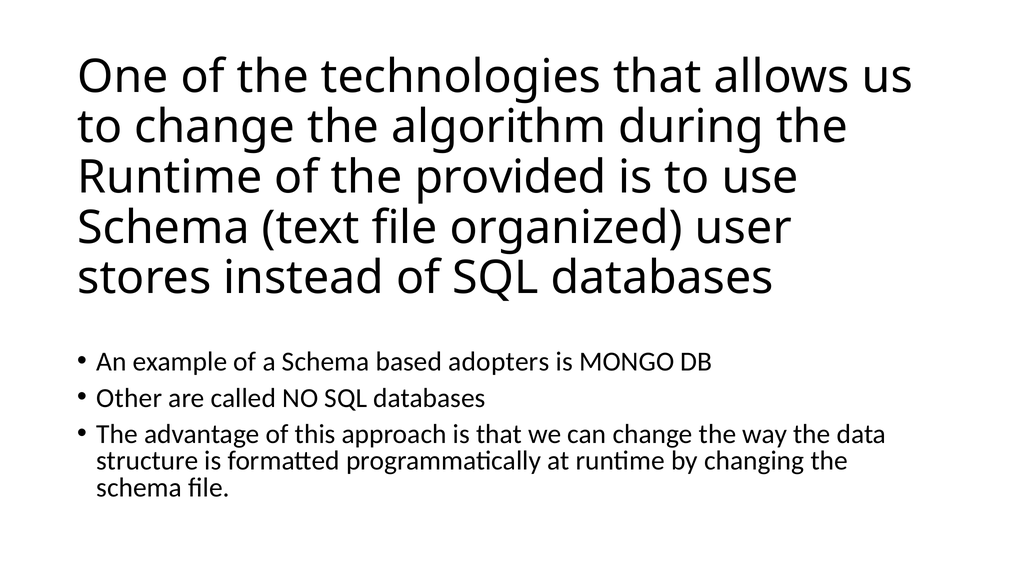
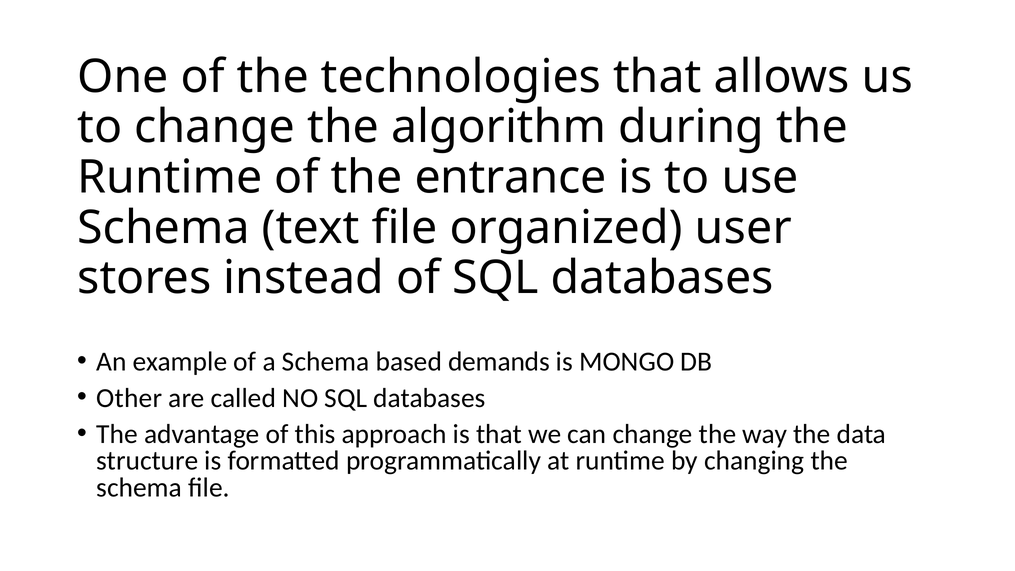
provided: provided -> entrance (510, 177)
adopters: adopters -> demands (499, 362)
